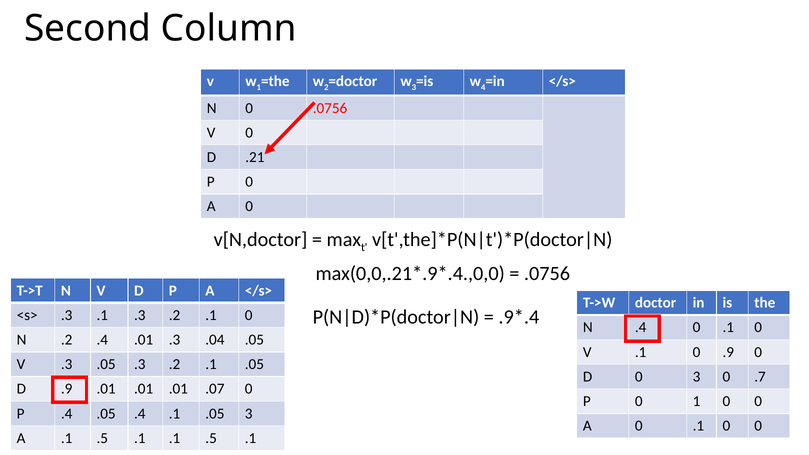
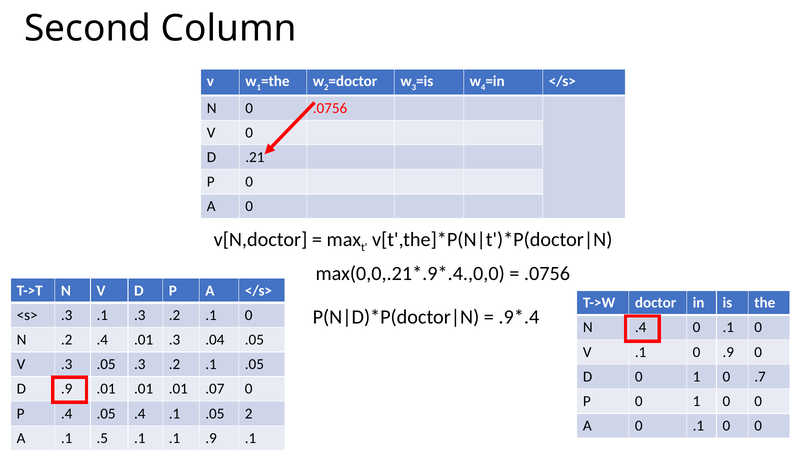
D 0 3: 3 -> 1 (697, 377)
.05 3: 3 -> 2 (249, 414)
.1 .1 .5: .5 -> .9 (211, 438)
